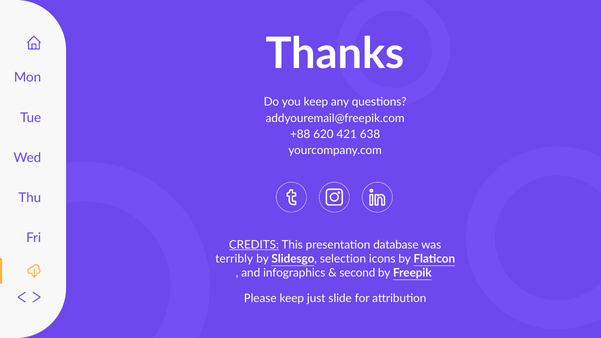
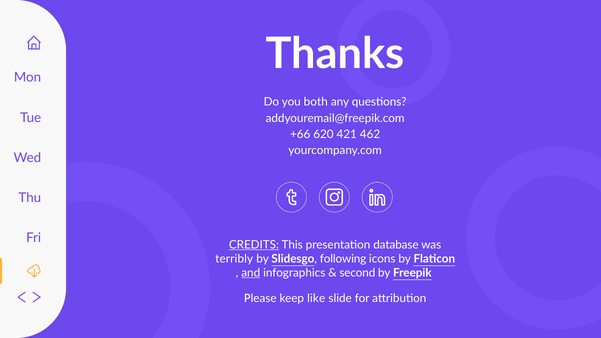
you keep: keep -> both (316, 102)
+88: +88 -> +66 (300, 134)
638: 638 -> 462 (370, 134)
selection: selection -> following (343, 259)
and underline: none -> present (251, 273)
just: just -> like (316, 298)
